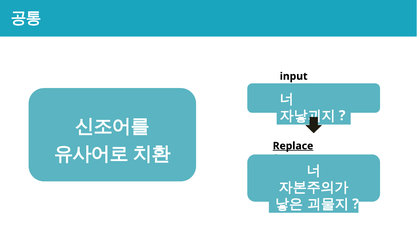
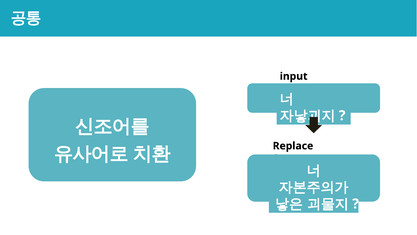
Replace underline: present -> none (293, 146)
